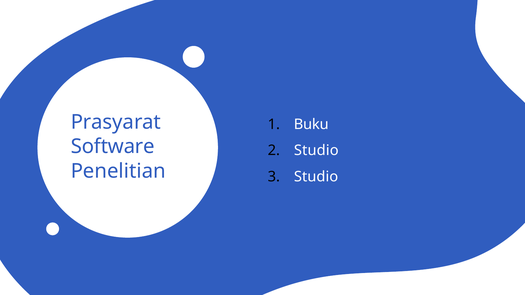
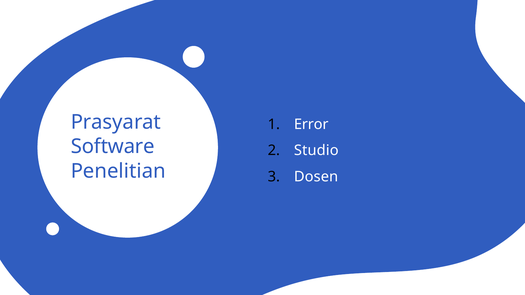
Buku: Buku -> Error (311, 124)
Studio: Studio -> Dosen (316, 177)
